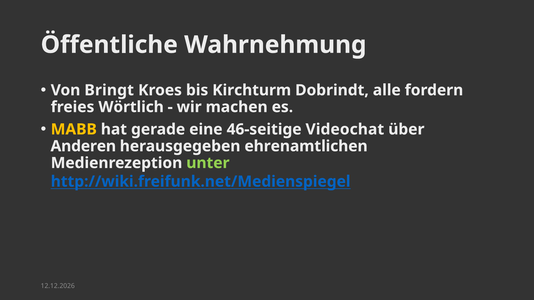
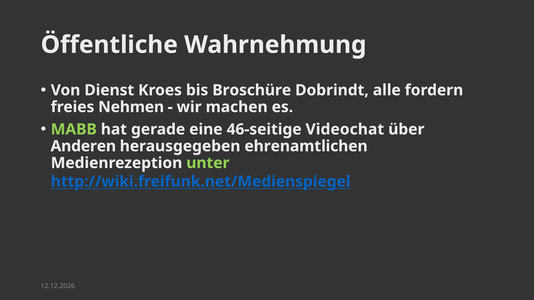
Bringt: Bringt -> Dienst (109, 90)
Kirchturm: Kirchturm -> Broschüre (252, 90)
Wörtlich: Wörtlich -> Nehmen (131, 107)
MABB colour: yellow -> light green (74, 129)
